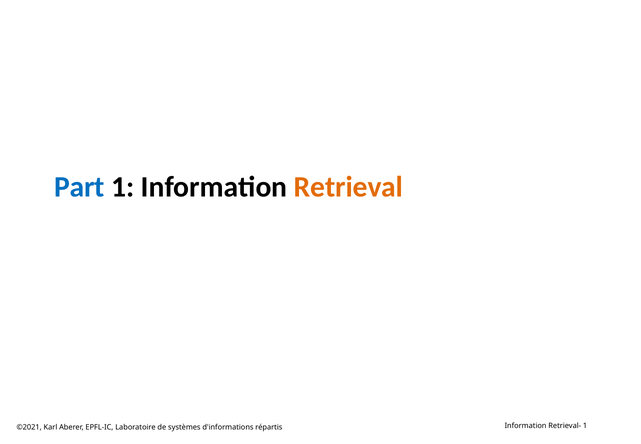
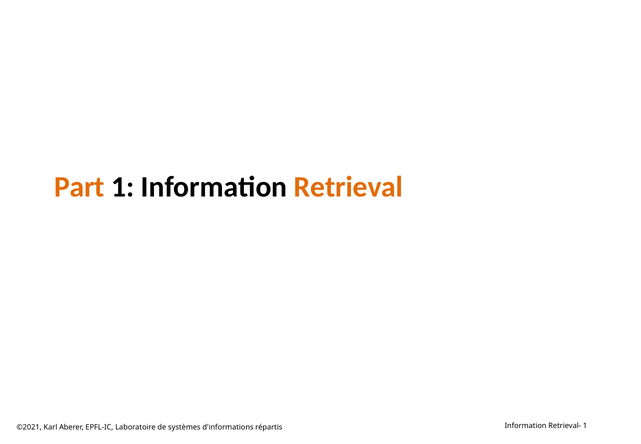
Part colour: blue -> orange (79, 187)
